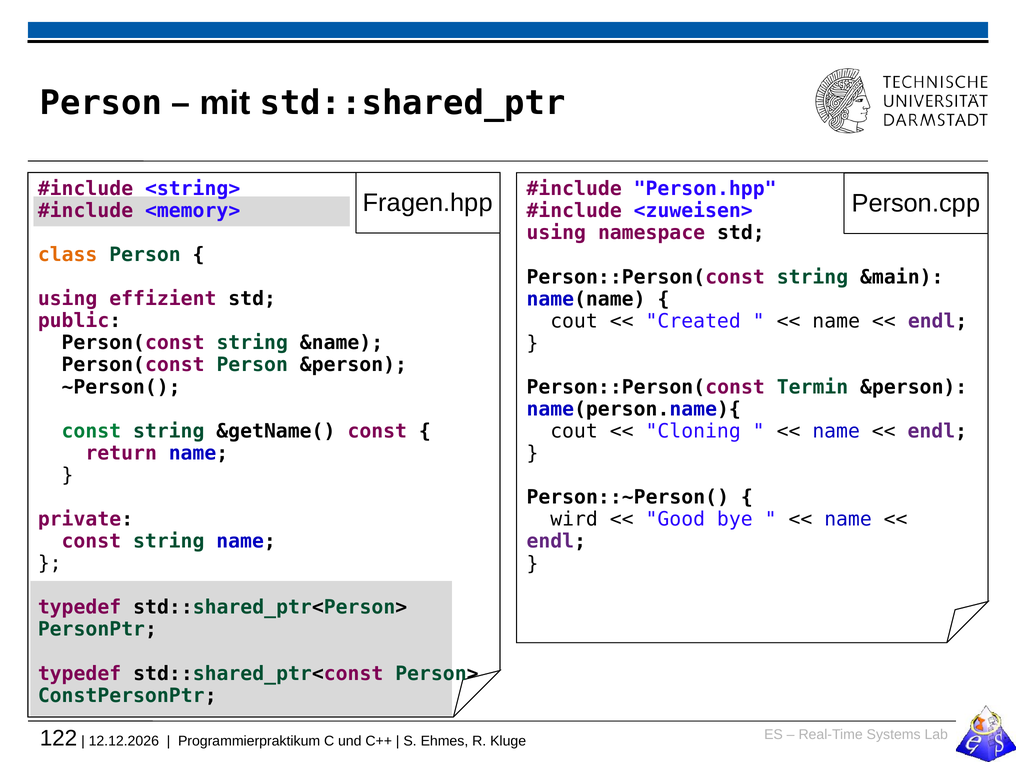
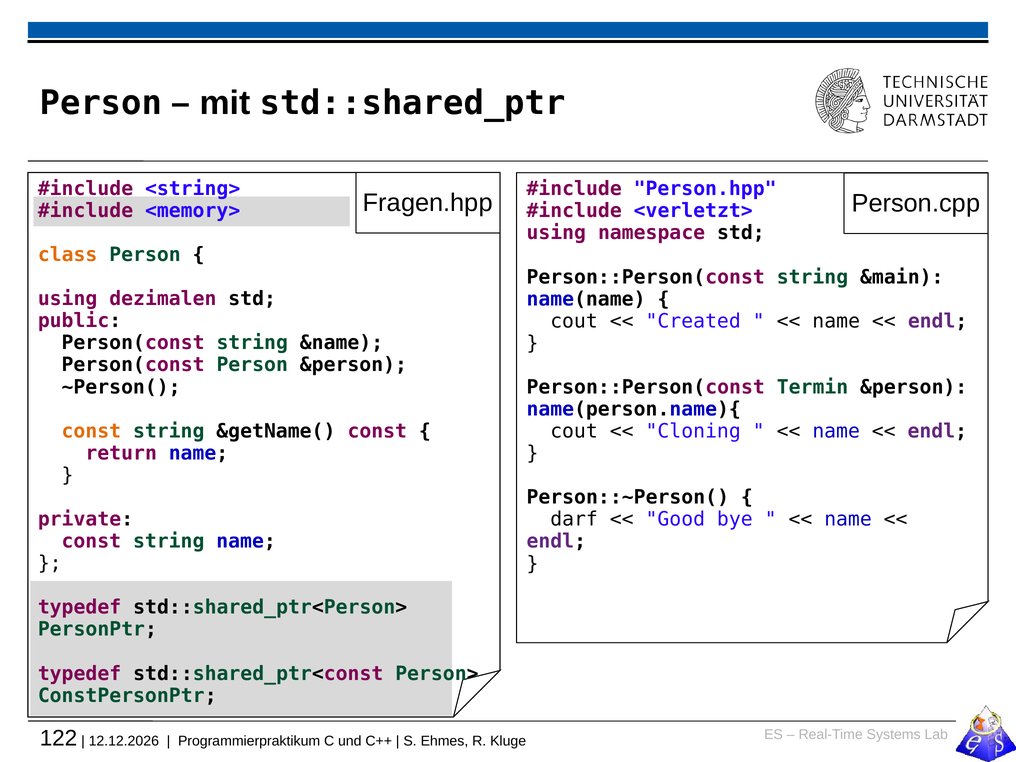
<zuweisen>: <zuweisen> -> <verletzt> (693, 211)
effizient: effizient -> dezimalen (163, 299)
const colour: green -> orange (91, 431)
wird: wird -> darf (574, 519)
